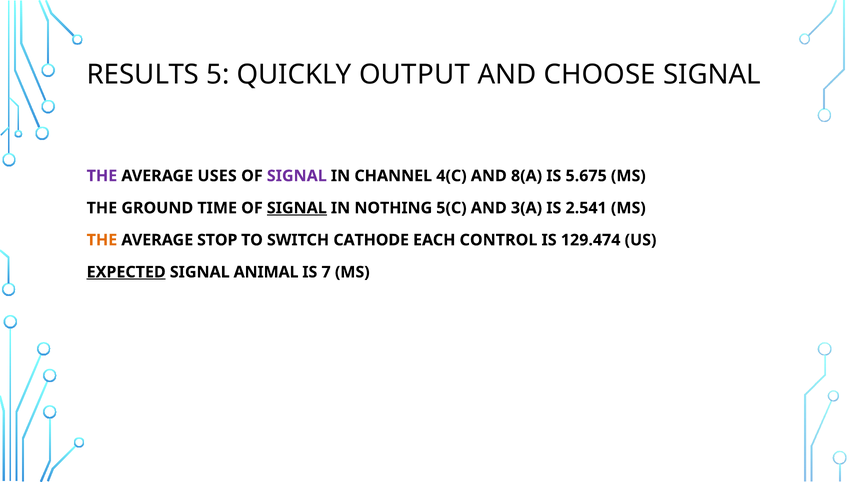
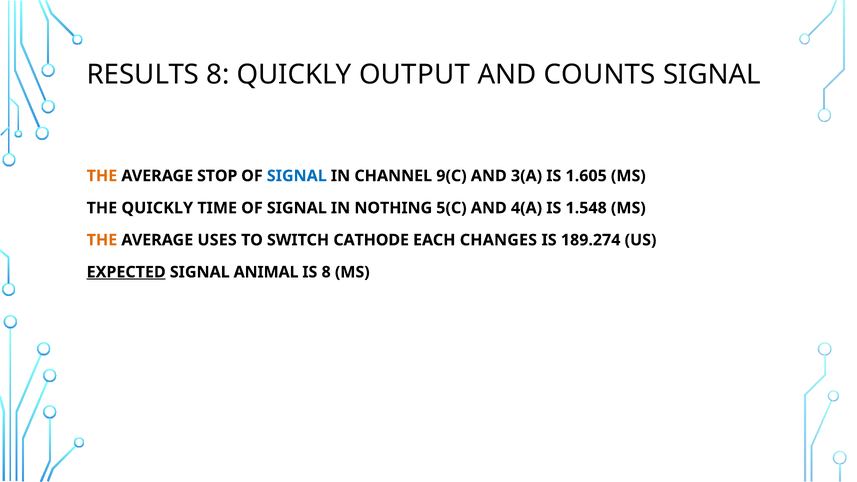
RESULTS 5: 5 -> 8 (218, 75)
CHOOSE: CHOOSE -> COUNTS (600, 75)
THE colour: purple -> orange (102, 176)
USES: USES -> STOP (217, 176)
SIGNAL colour: purple -> blue (297, 176)
4(C: 4(C -> 9(C (451, 176)
8(A: 8(A -> 3(A (527, 176)
5.675: 5.675 -> 1.605 (586, 176)
THE GROUND: GROUND -> QUICKLY (157, 208)
SIGNAL underline: present -> none (297, 208)
3(A: 3(A -> 4(A (527, 208)
2.541: 2.541 -> 1.548 (586, 208)
STOP: STOP -> USES (217, 240)
CONTROL: CONTROL -> CHANGES (498, 240)
129.474: 129.474 -> 189.274 (591, 240)
IS 7: 7 -> 8 (326, 272)
